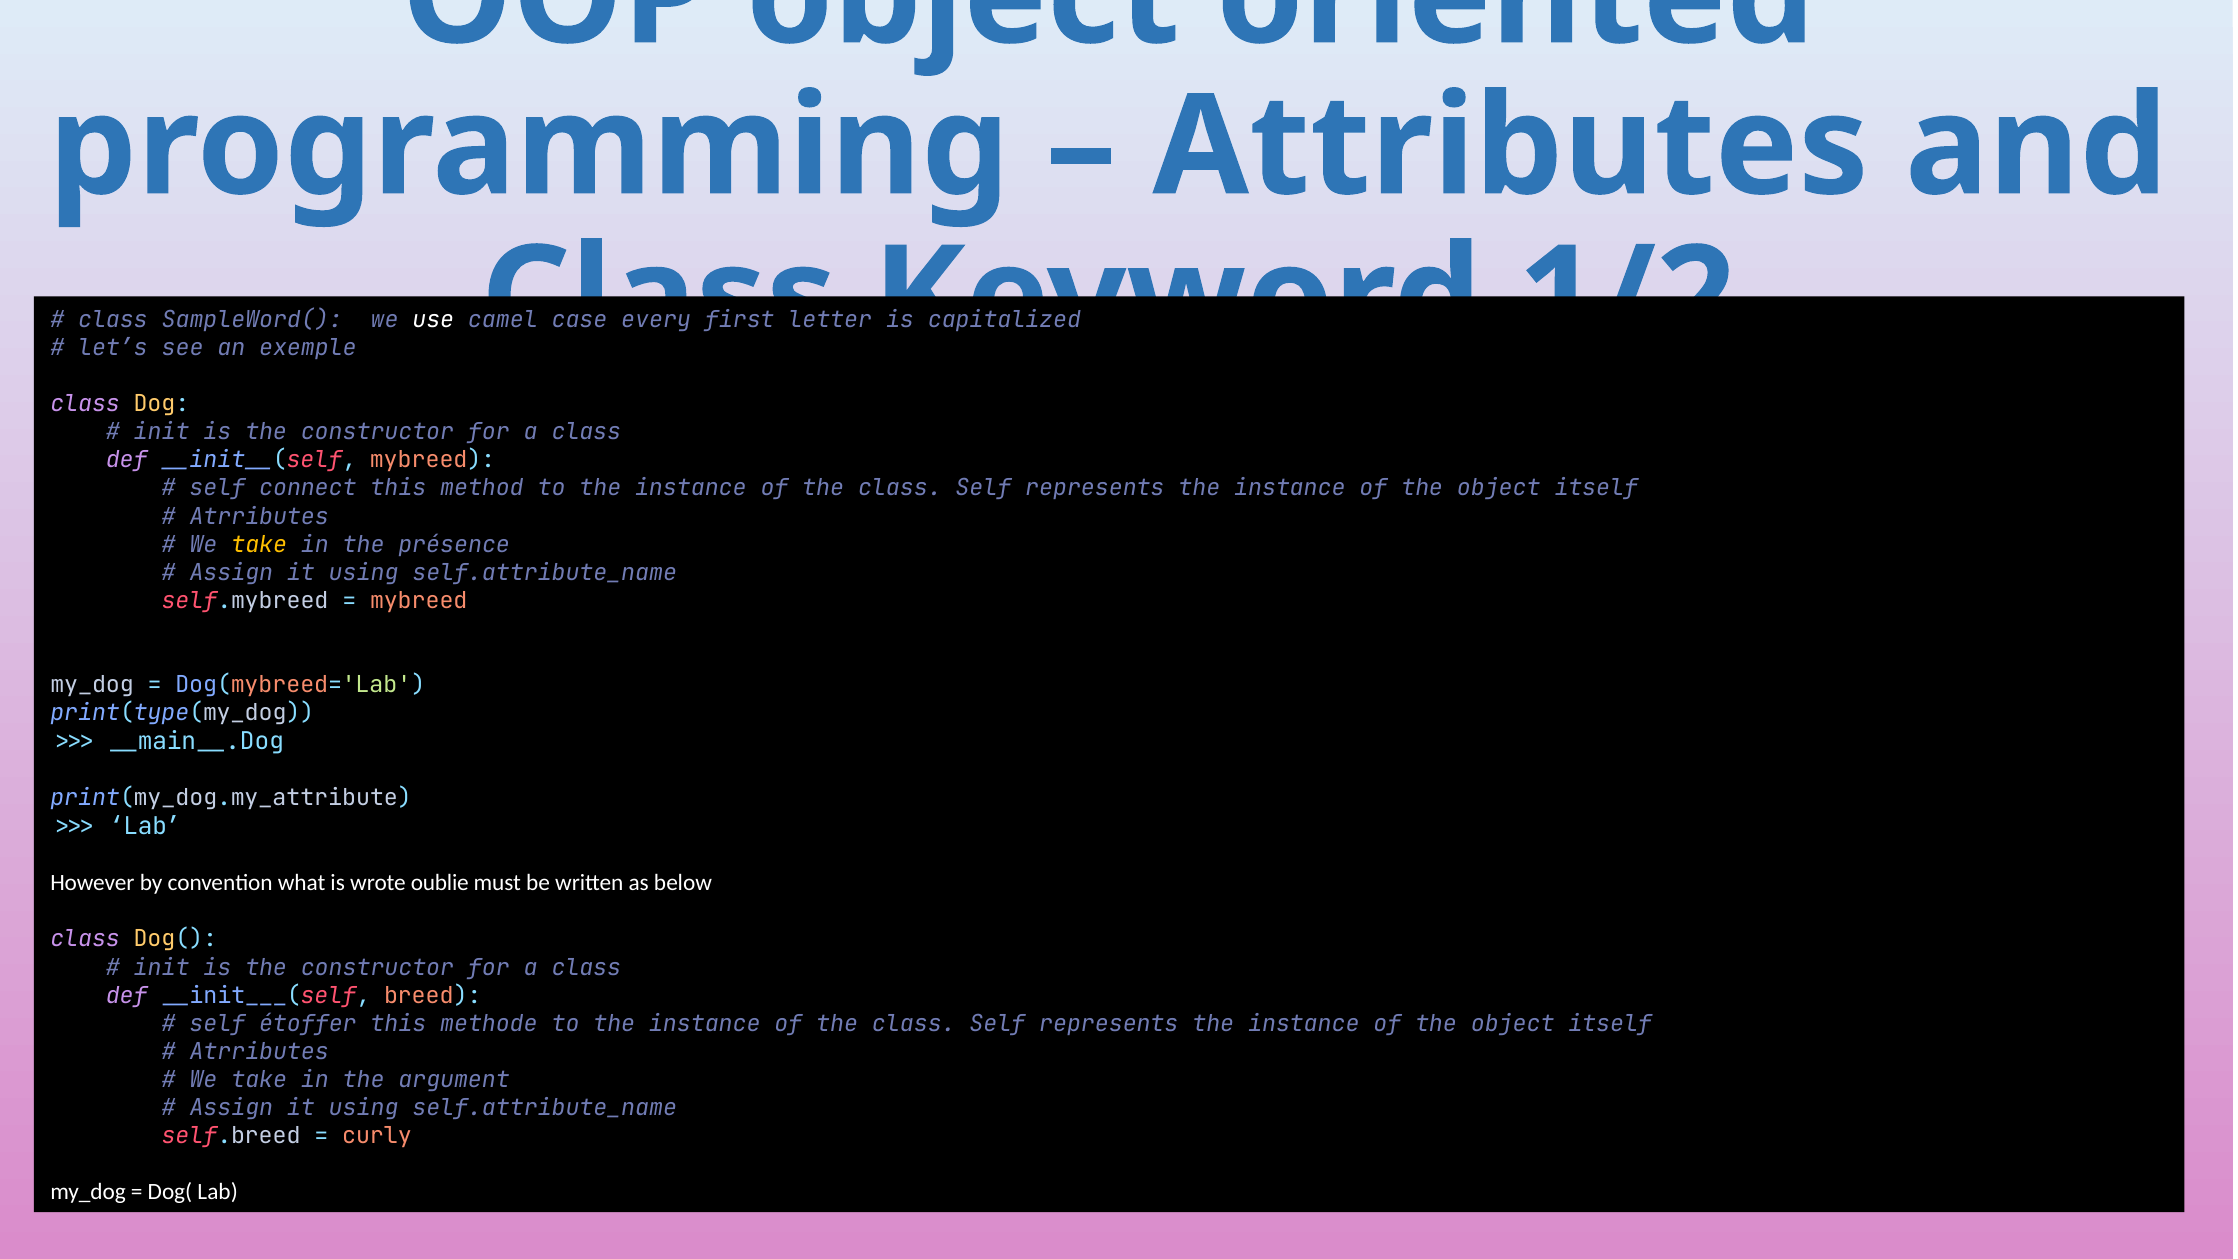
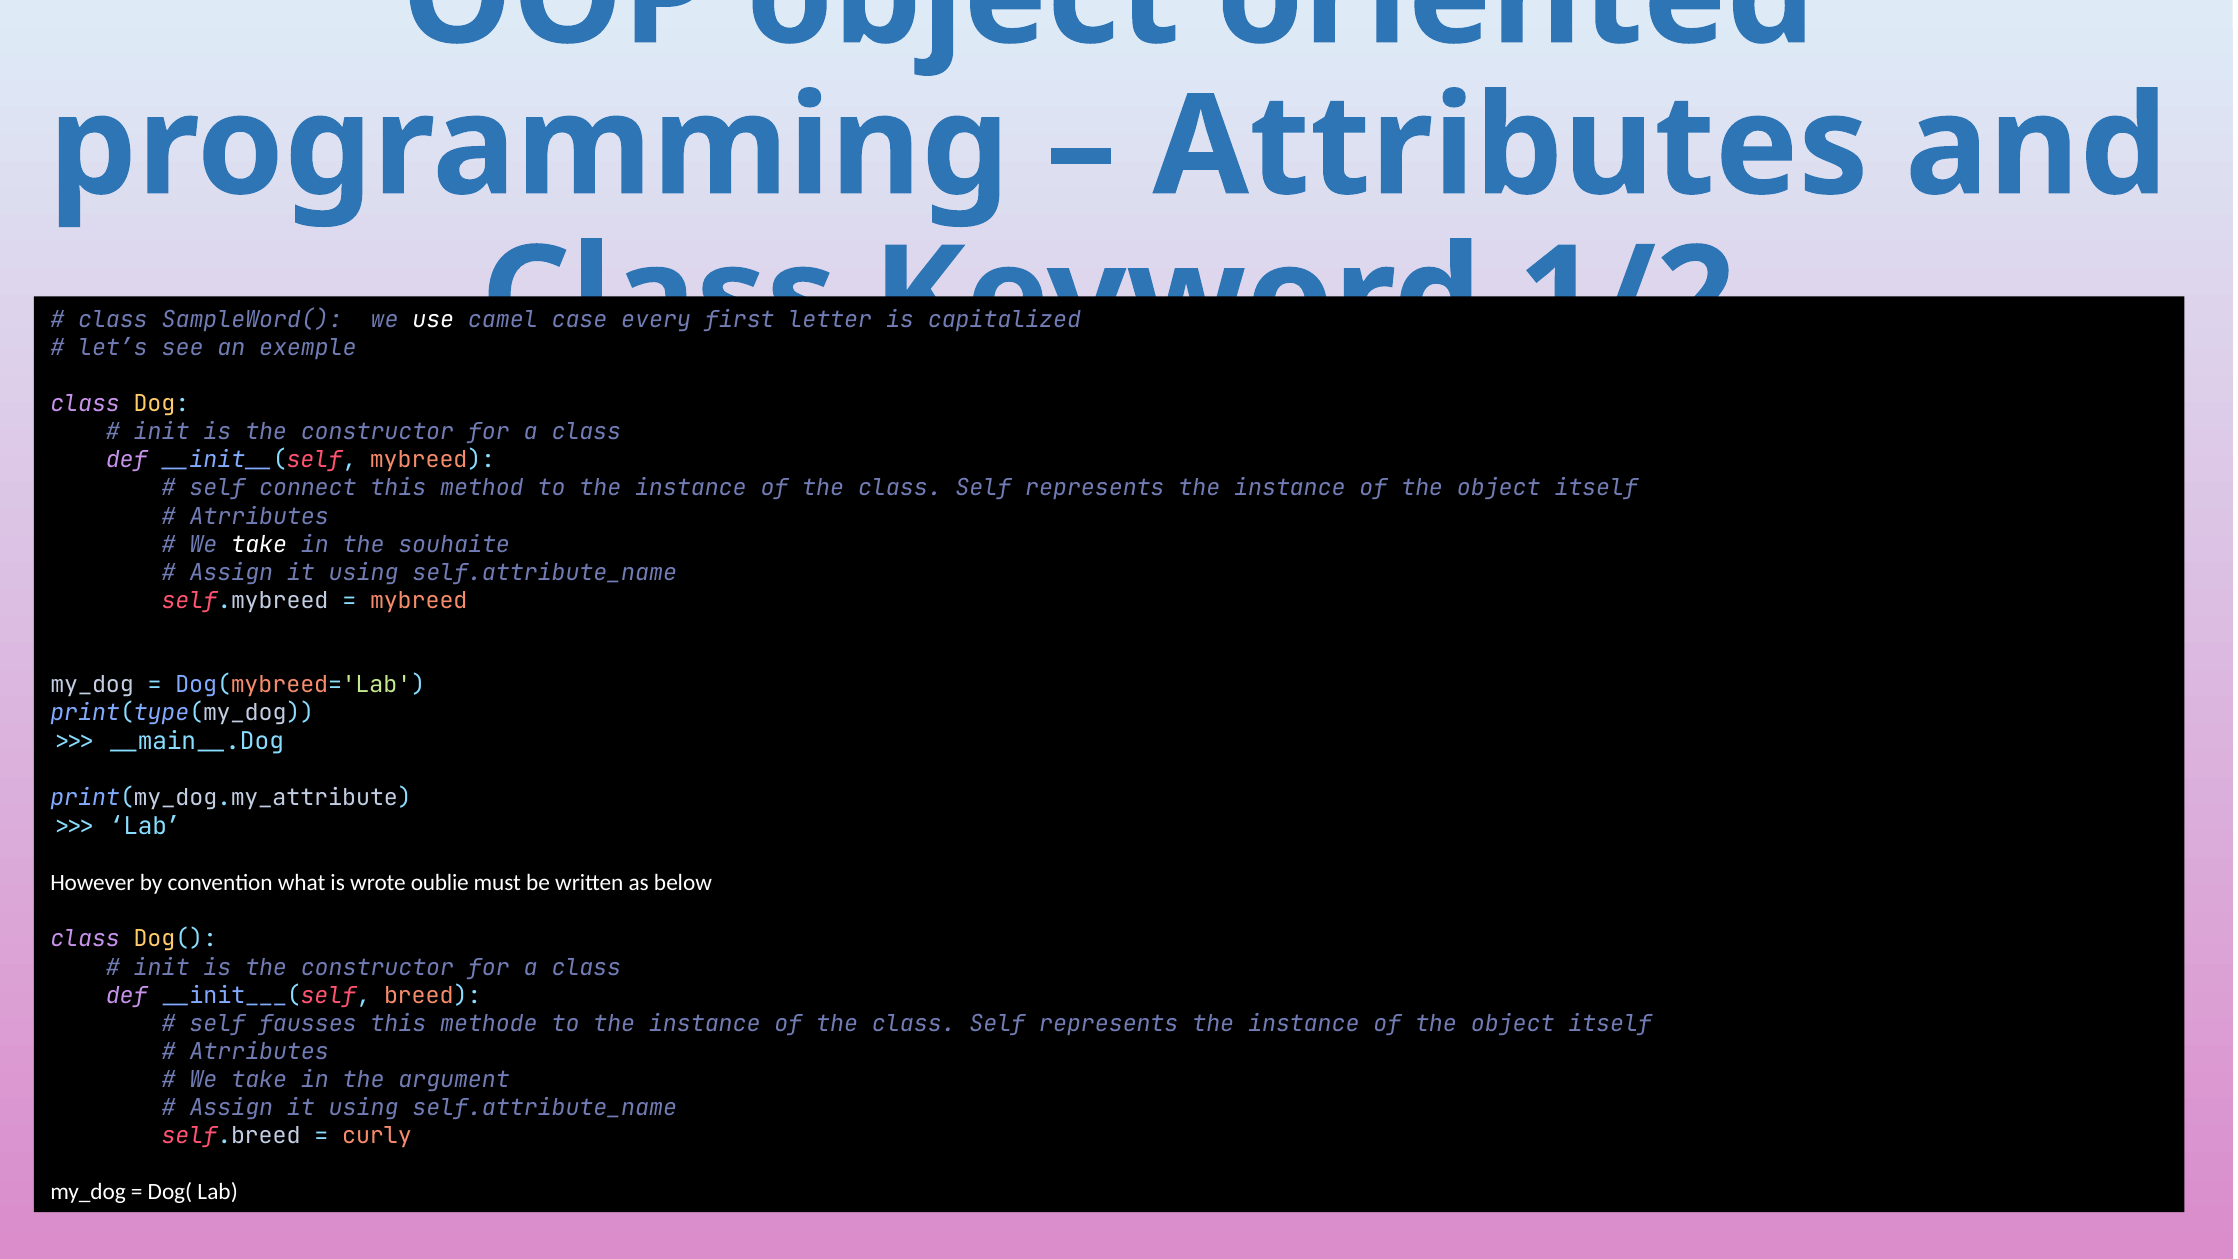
take colour: yellow -> white (259, 544)
présence: présence -> souhaite (454, 544)
étoffer: étoffer -> fausses (308, 1023)
